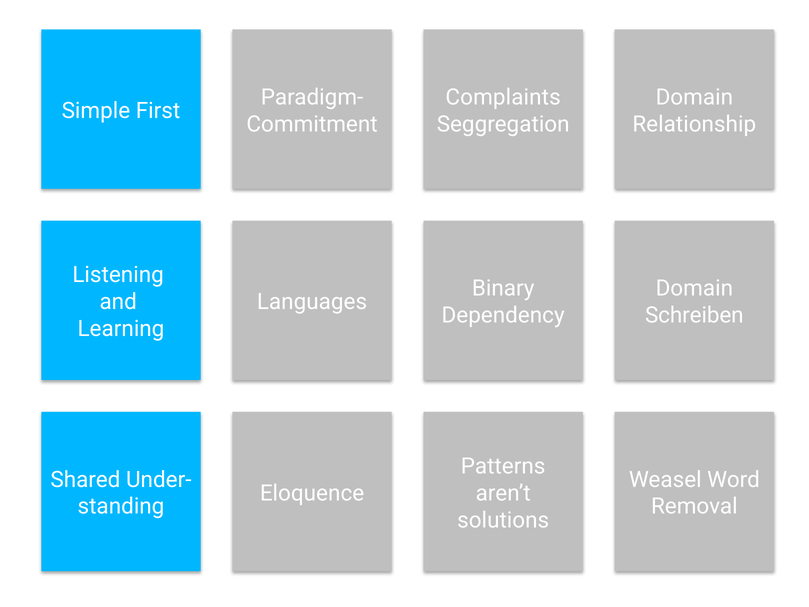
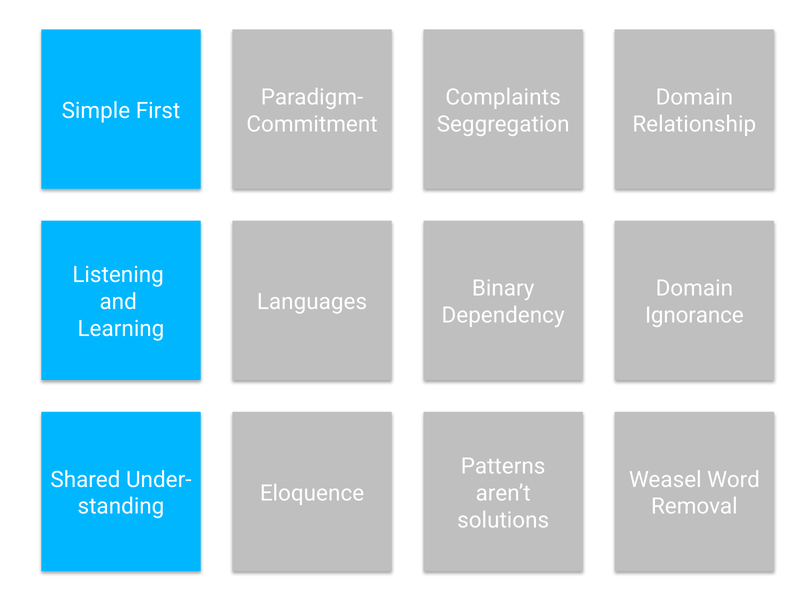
Schreiben: Schreiben -> Ignorance (694, 315)
